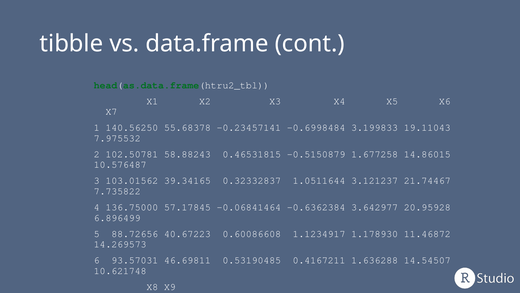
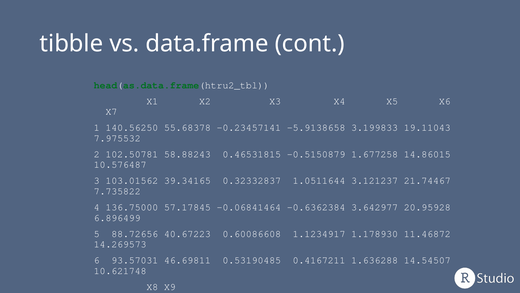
-0.6998484: -0.6998484 -> -5.9138658 (316, 127)
